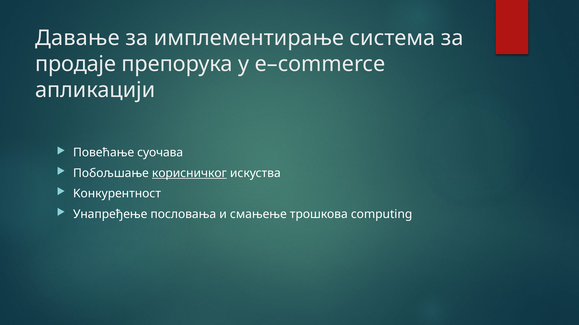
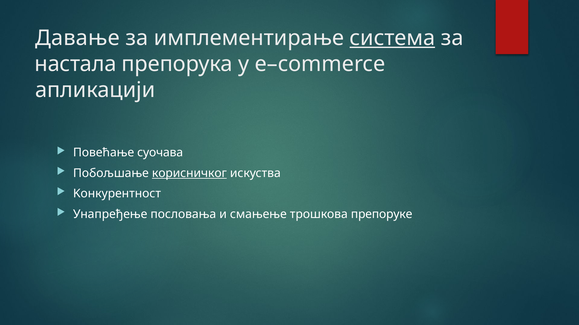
система underline: none -> present (392, 38)
продаје: продаје -> настала (76, 64)
computing: computing -> препоруке (382, 214)
